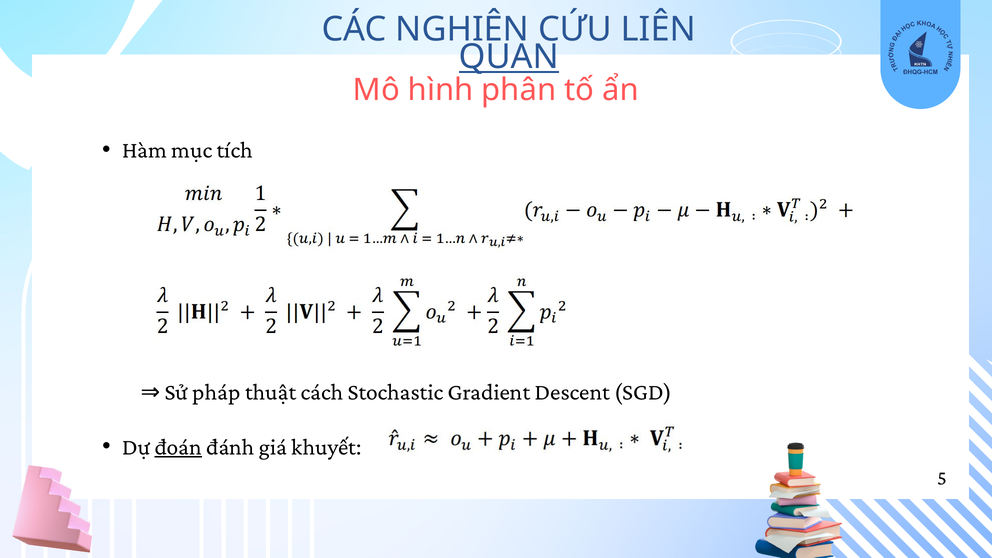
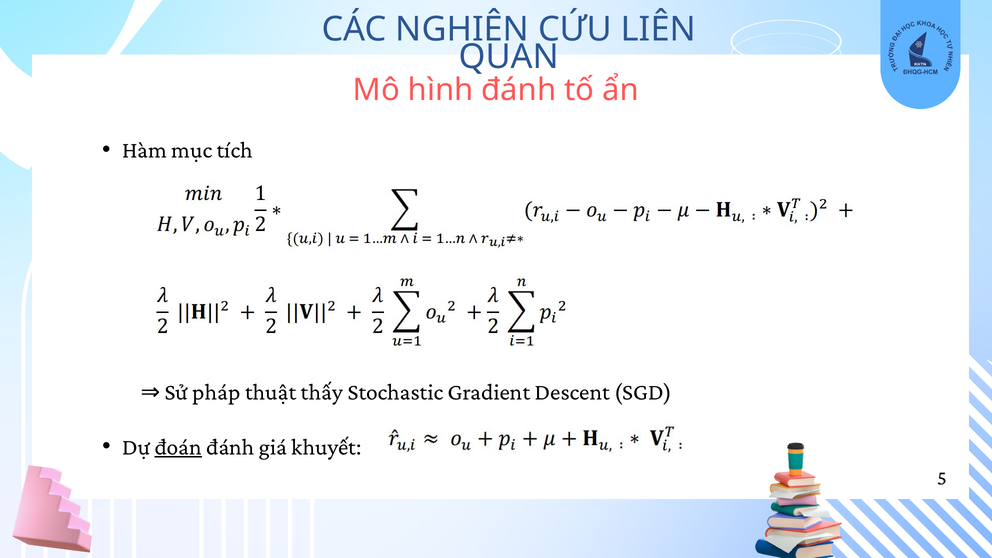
QUAN underline: present -> none (509, 57)
hình phân: phân -> đánh (519, 90)
cách: cách -> thấy (322, 392)
